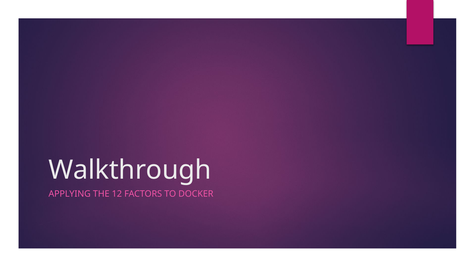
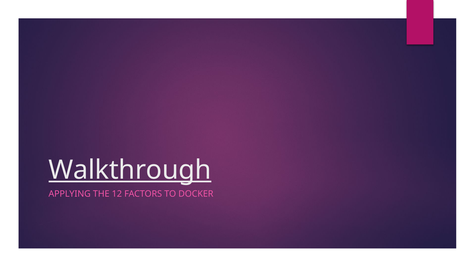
Walkthrough underline: none -> present (130, 170)
